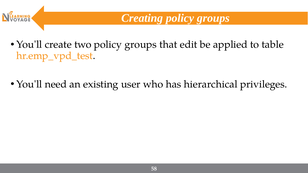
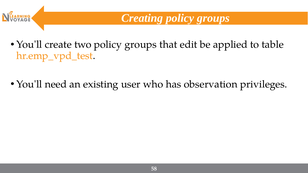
hierarchical: hierarchical -> observation (211, 84)
